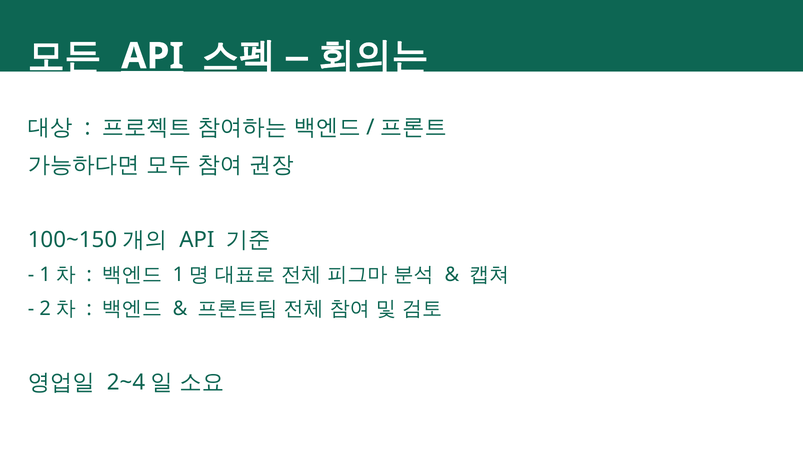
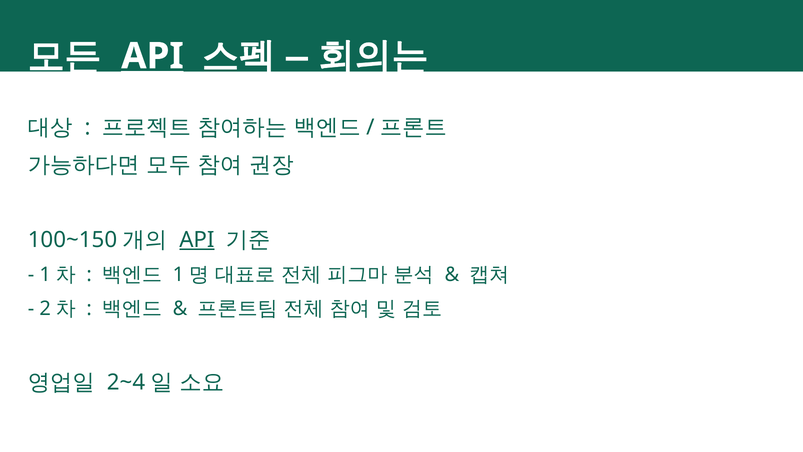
API underline: none -> present (197, 240)
